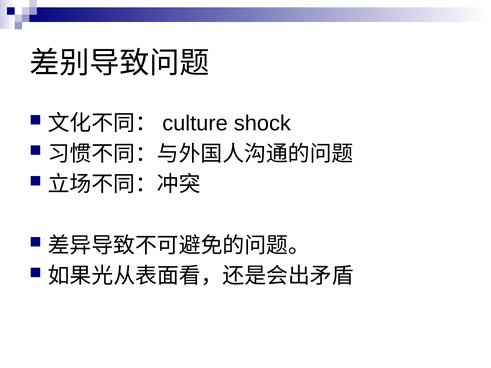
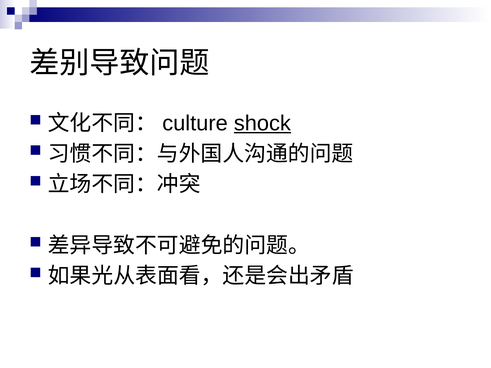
shock underline: none -> present (262, 123)
